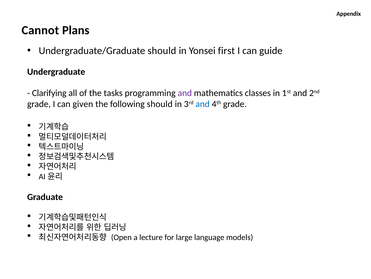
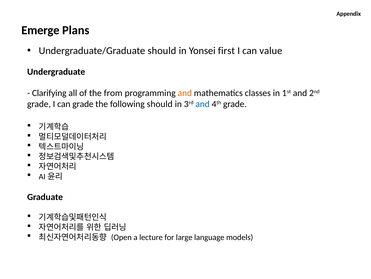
Cannot: Cannot -> Emerge (40, 30)
guide: guide -> value (271, 51)
tasks: tasks -> from (113, 93)
and colour: purple -> orange (185, 93)
can given: given -> grade (83, 104)
